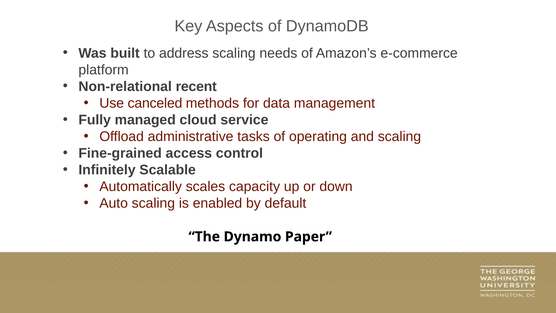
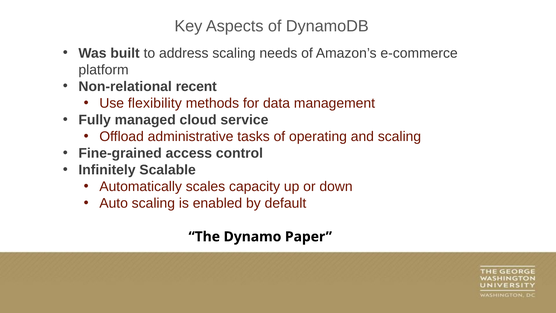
canceled: canceled -> flexibility (155, 103)
